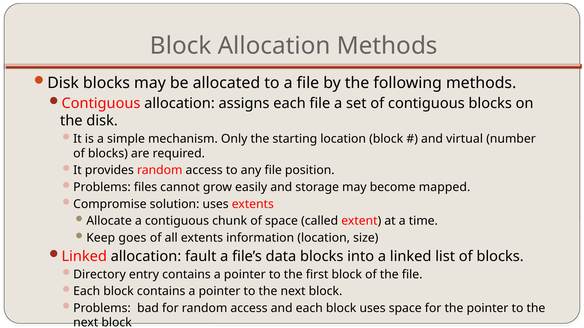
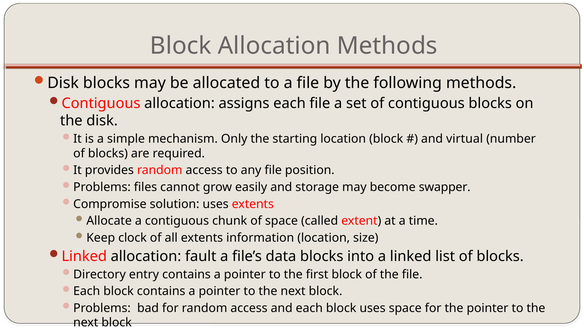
mapped: mapped -> swapper (445, 187)
goes: goes -> clock (133, 238)
